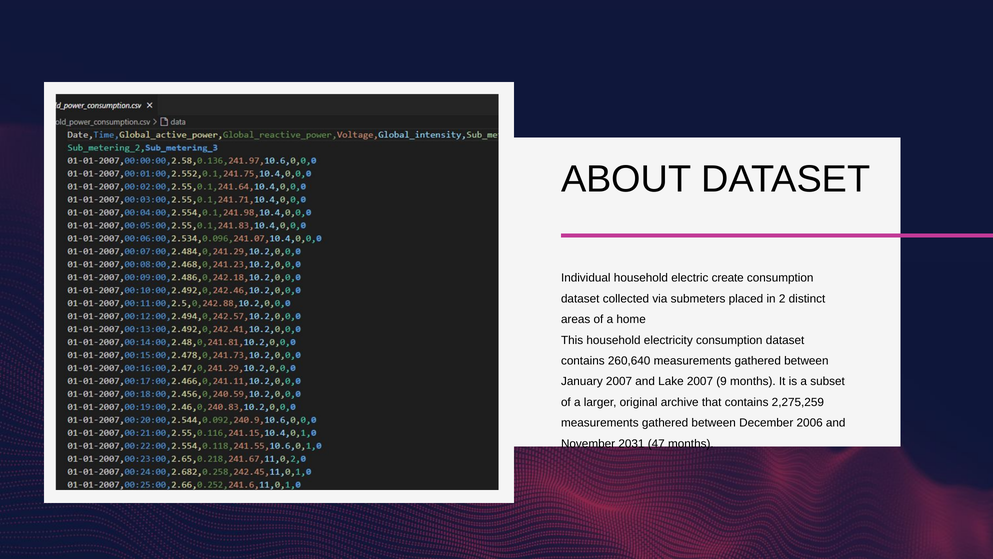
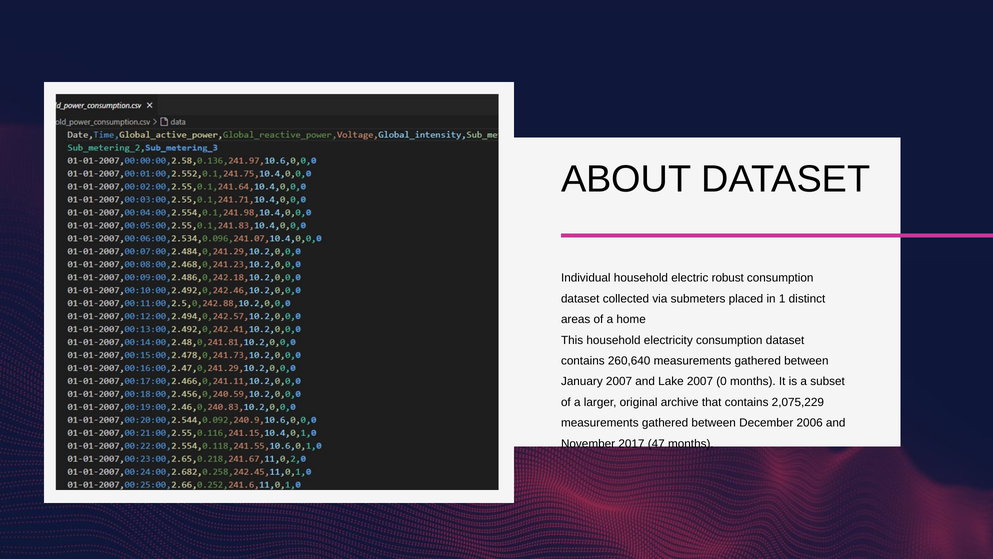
create: create -> robust (728, 278)
2: 2 -> 1 (782, 299)
9: 9 -> 0 (722, 381)
2,275,259: 2,275,259 -> 2,075,229 (798, 402)
2031: 2031 -> 2017 (631, 443)
